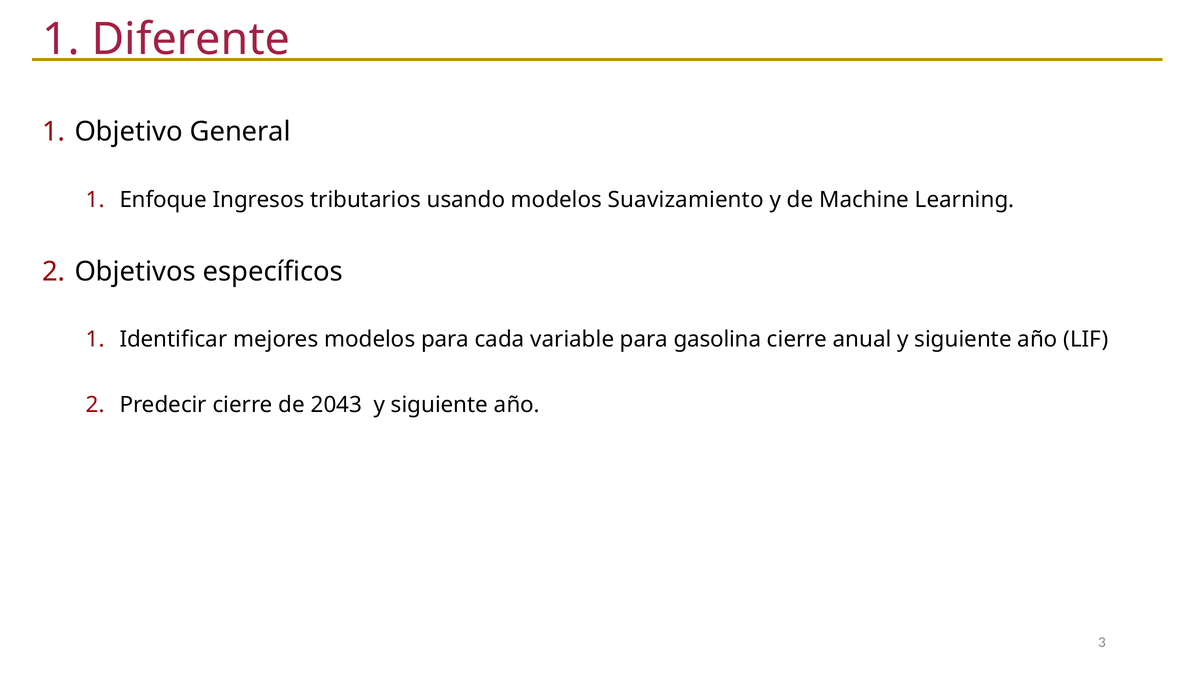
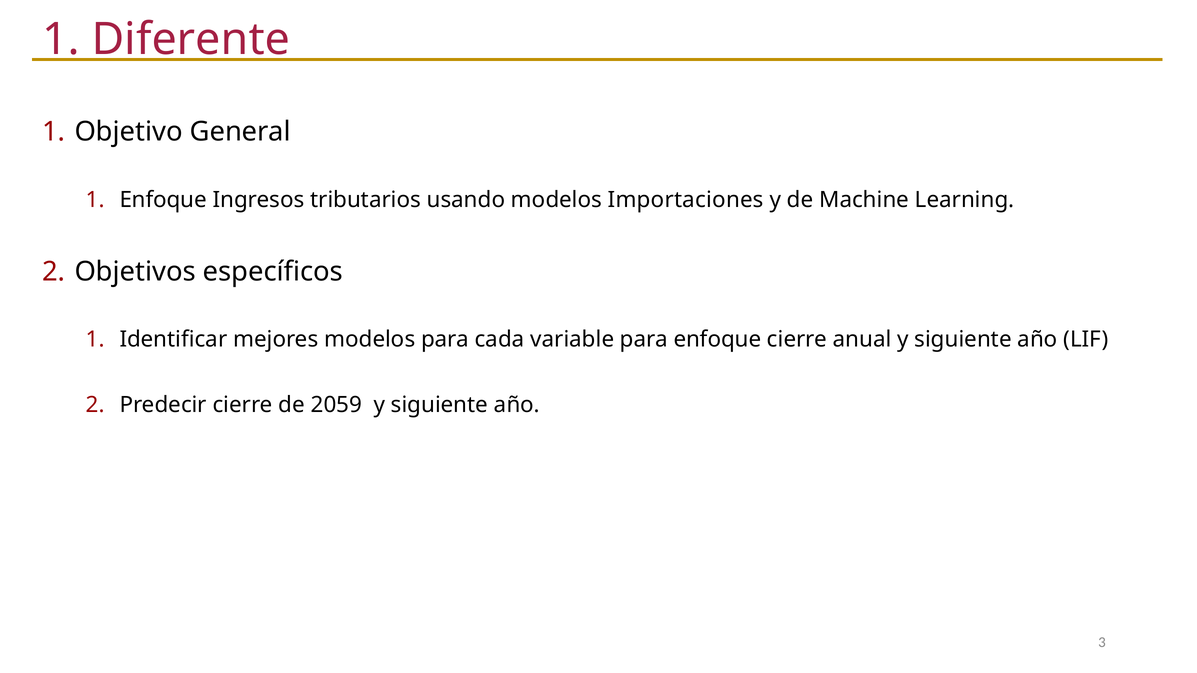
Suavizamiento: Suavizamiento -> Importaciones (686, 200)
para gasolina: gasolina -> enfoque (717, 340)
2043: 2043 -> 2059 (336, 405)
